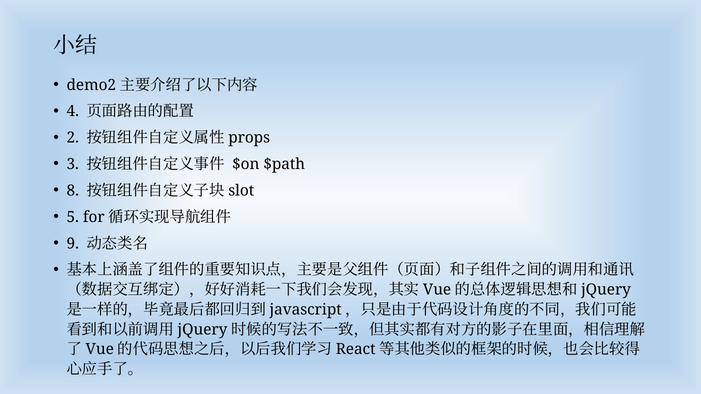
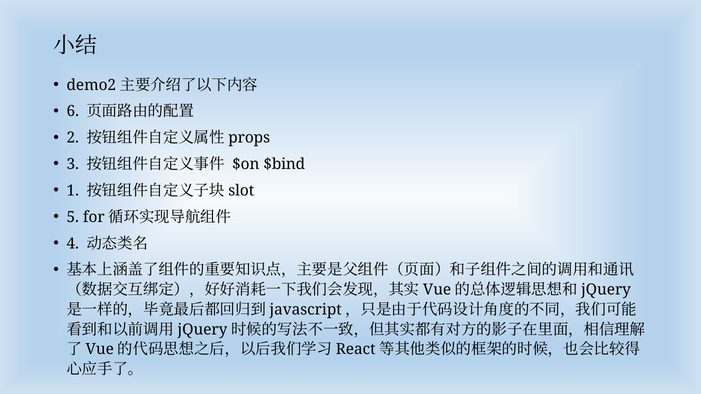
4: 4 -> 6 (73, 112)
$path: $path -> $bind (284, 164)
8: 8 -> 1 (73, 191)
9: 9 -> 4 (73, 244)
